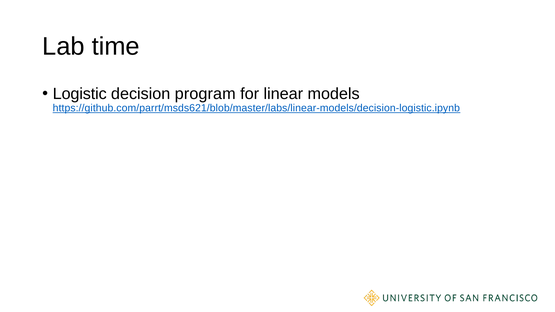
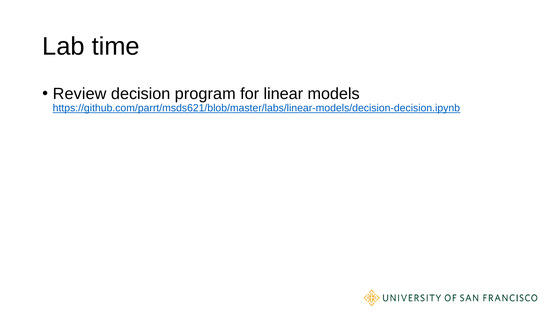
Logistic: Logistic -> Review (80, 94)
https://github.com/parrt/msds621/blob/master/labs/linear-models/decision-logistic.ipynb: https://github.com/parrt/msds621/blob/master/labs/linear-models/decision-logistic.ipynb -> https://github.com/parrt/msds621/blob/master/labs/linear-models/decision-decision.ipynb (256, 108)
